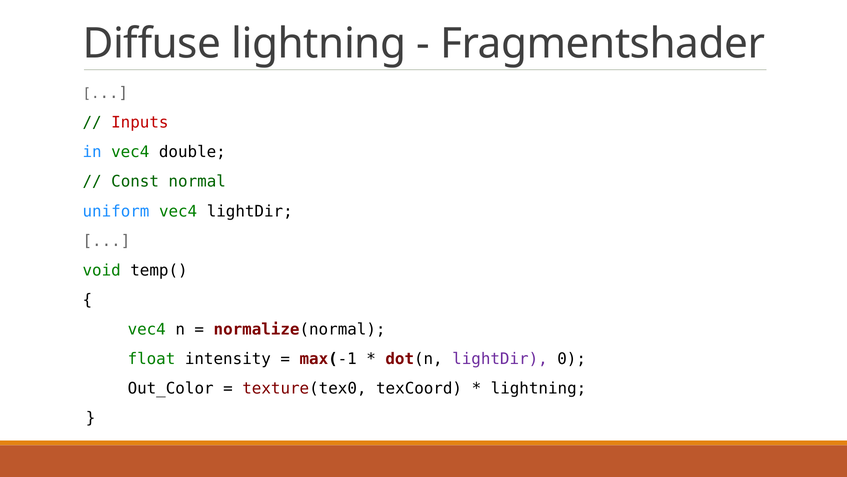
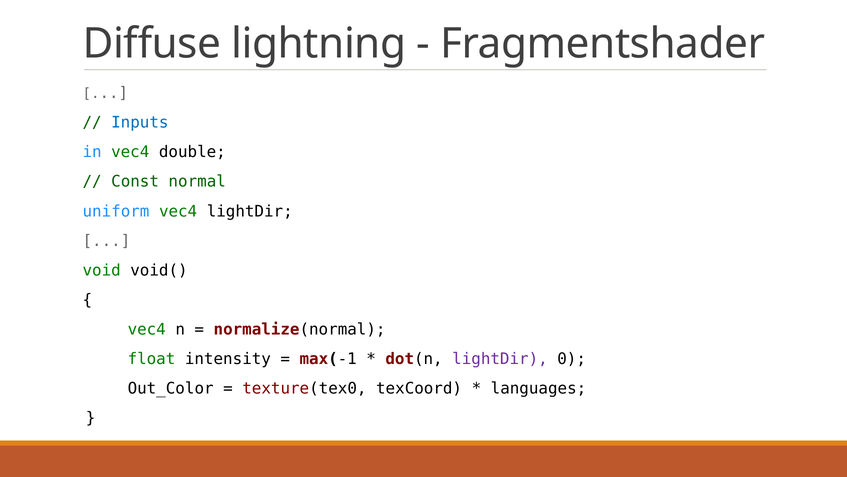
Inputs colour: red -> blue (140, 122)
temp(: temp( -> void( (159, 270)
lightning: lightning -> languages (538, 388)
